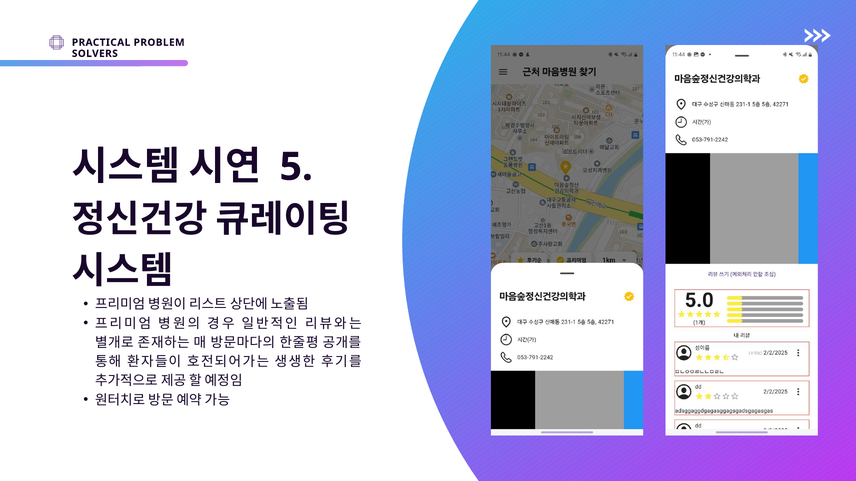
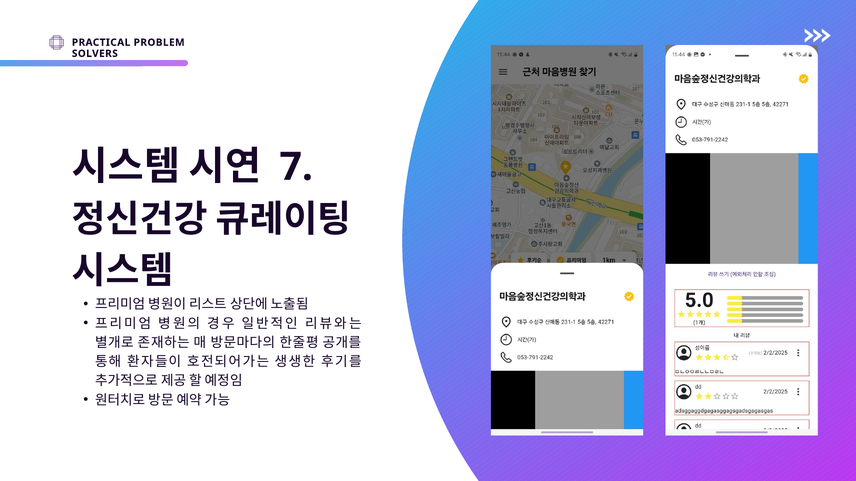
5: 5 -> 7 (296, 167)
